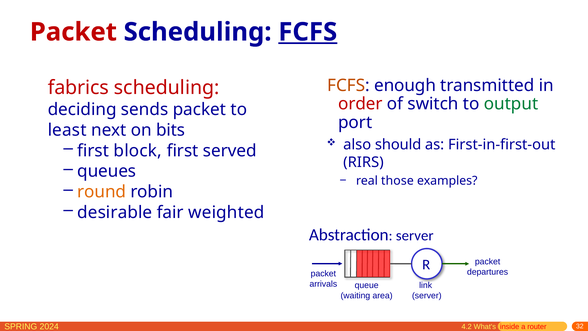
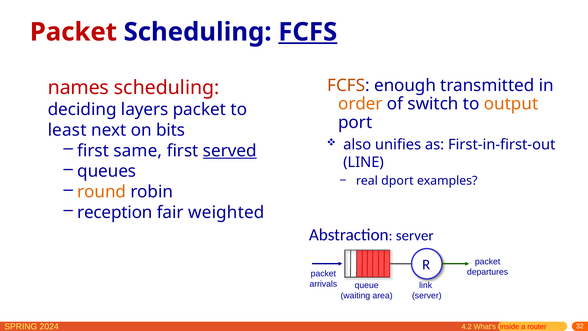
fabrics: fabrics -> names (78, 88)
order colour: red -> orange (360, 104)
output colour: green -> orange (511, 104)
sends: sends -> layers (145, 110)
should: should -> unifies (398, 144)
block: block -> same (138, 151)
served underline: none -> present (230, 151)
RIRS: RIRS -> LINE (364, 162)
those: those -> dport (397, 181)
desirable: desirable -> reception (115, 212)
